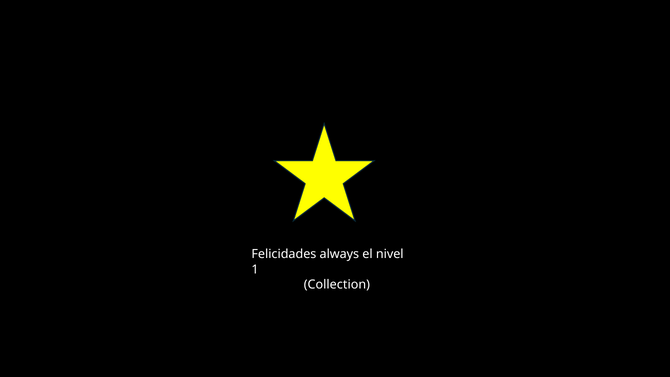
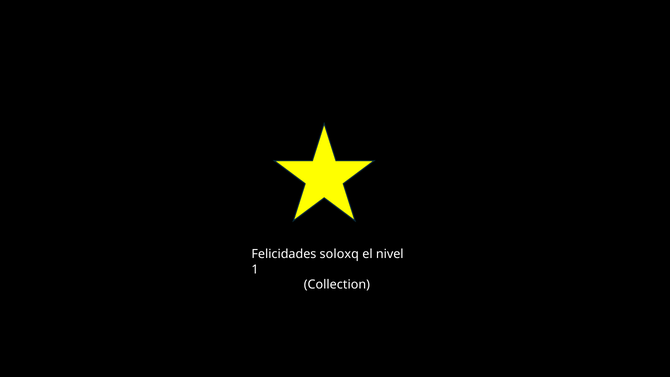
always: always -> soloxq (339, 254)
